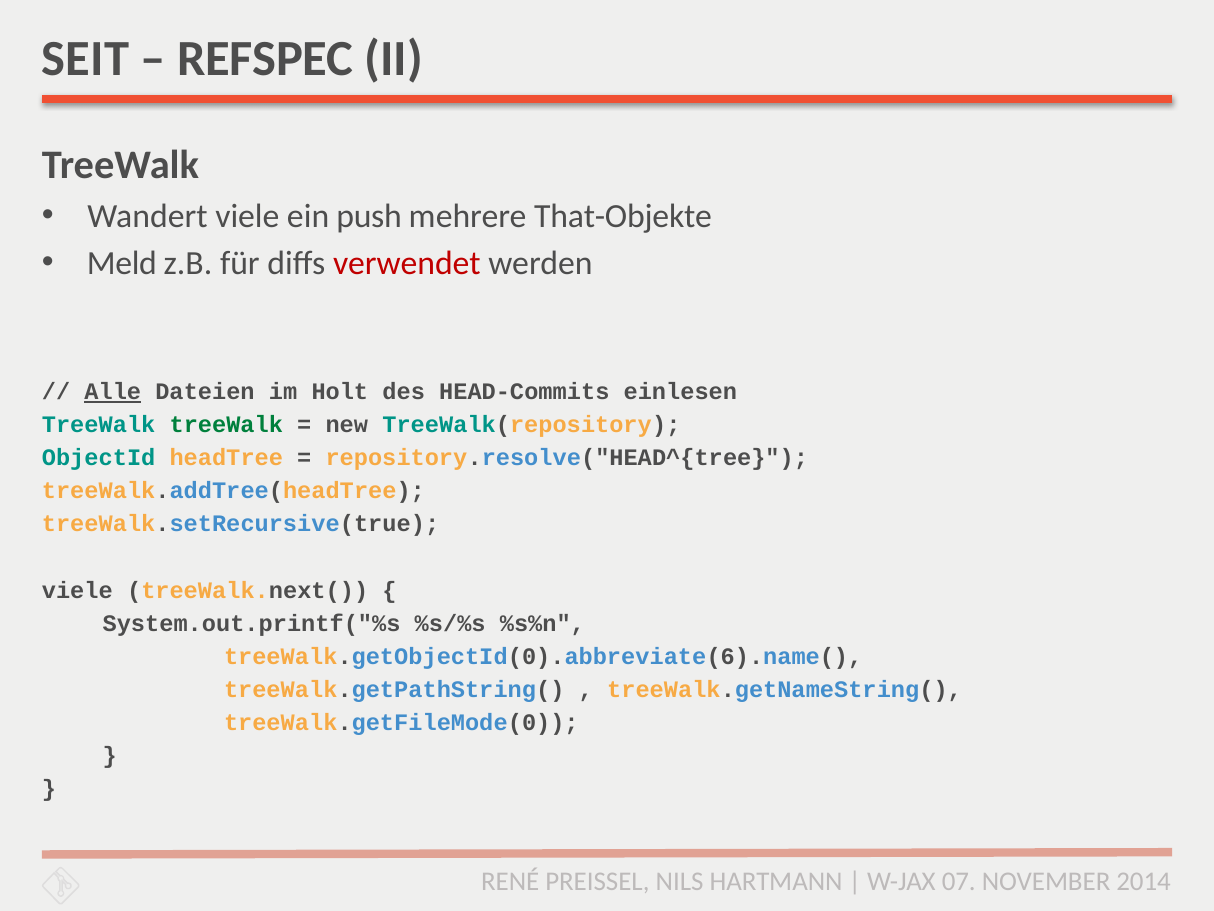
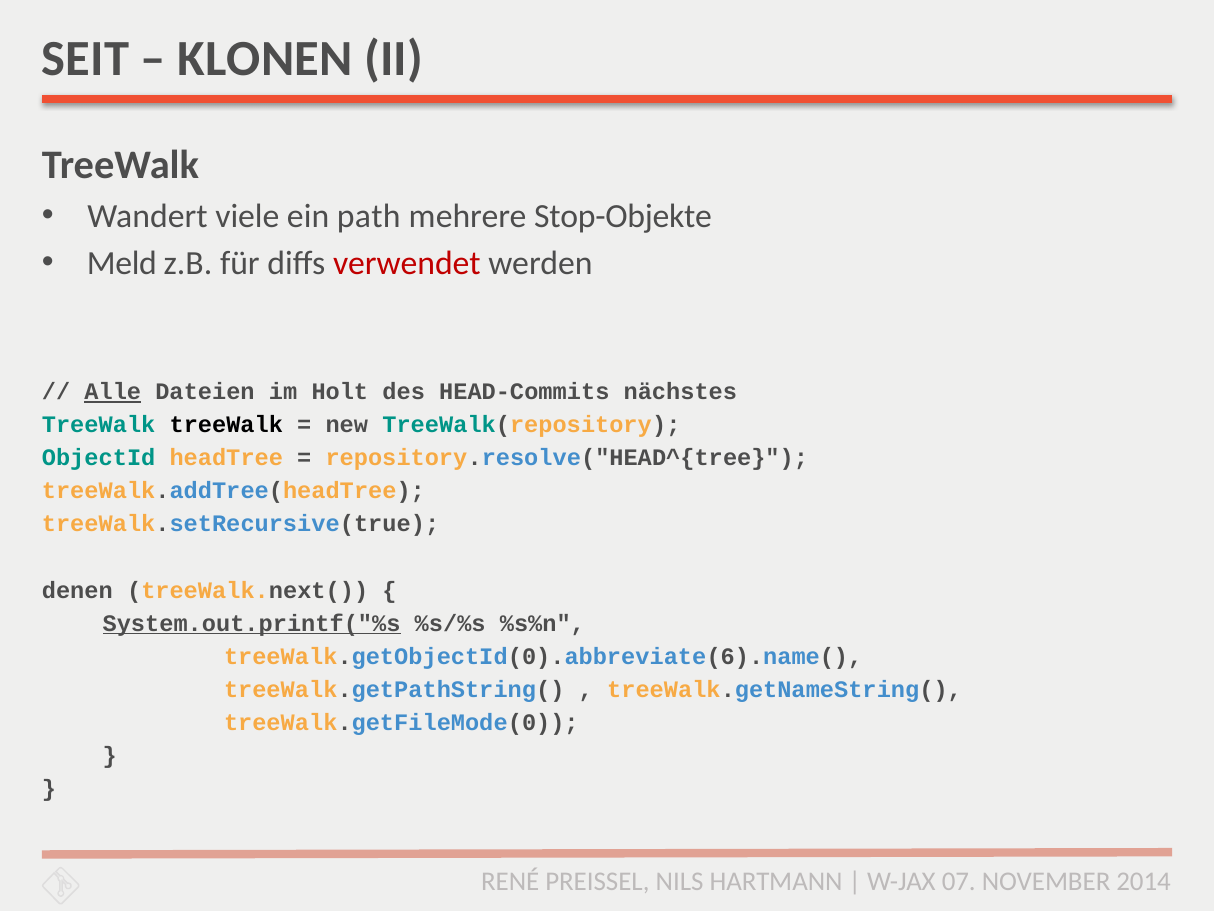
REFSPEC: REFSPEC -> KLONEN (265, 58)
push: push -> path (369, 216)
That-Objekte: That-Objekte -> Stop-Objekte (623, 216)
einlesen: einlesen -> nächstes (680, 392)
treeWalk colour: green -> black (226, 425)
viele: viele -> denen (77, 590)
System.out.printf("%s underline: none -> present (252, 623)
